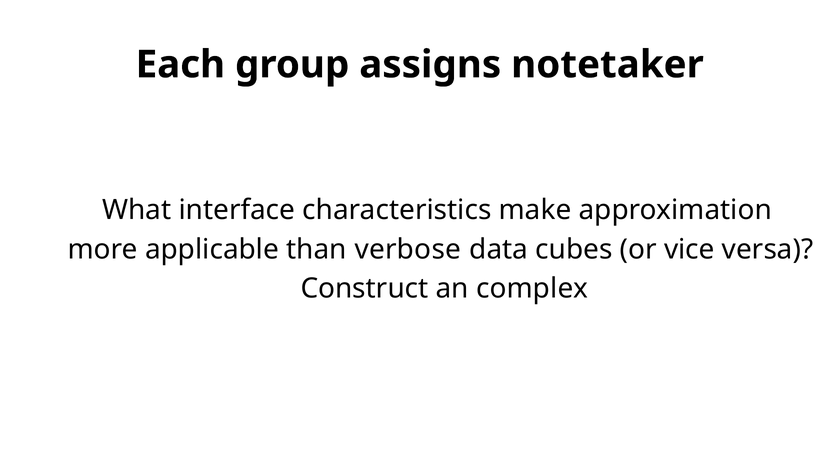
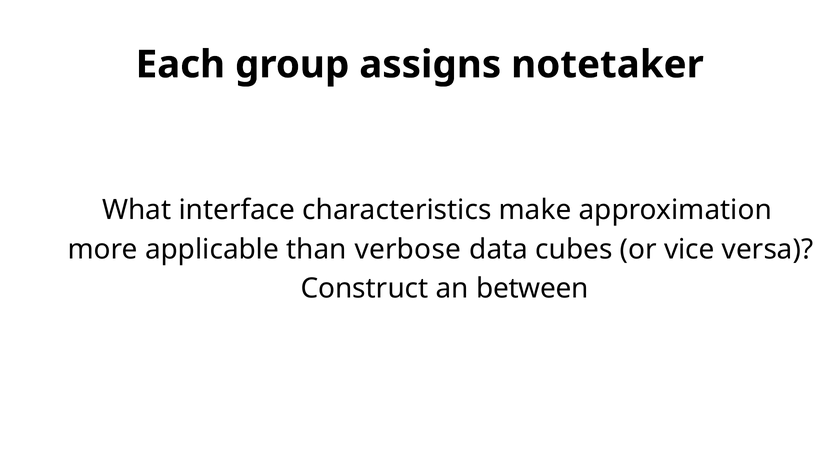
complex: complex -> between (532, 288)
